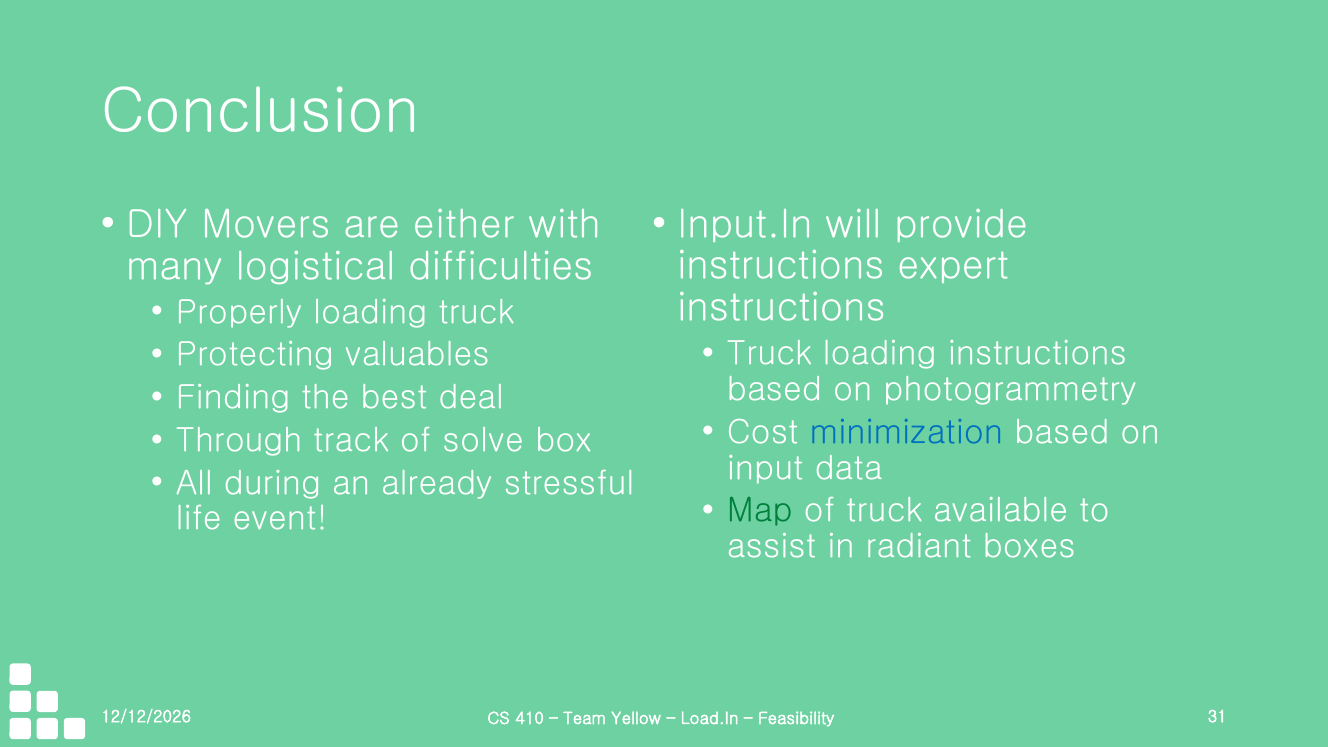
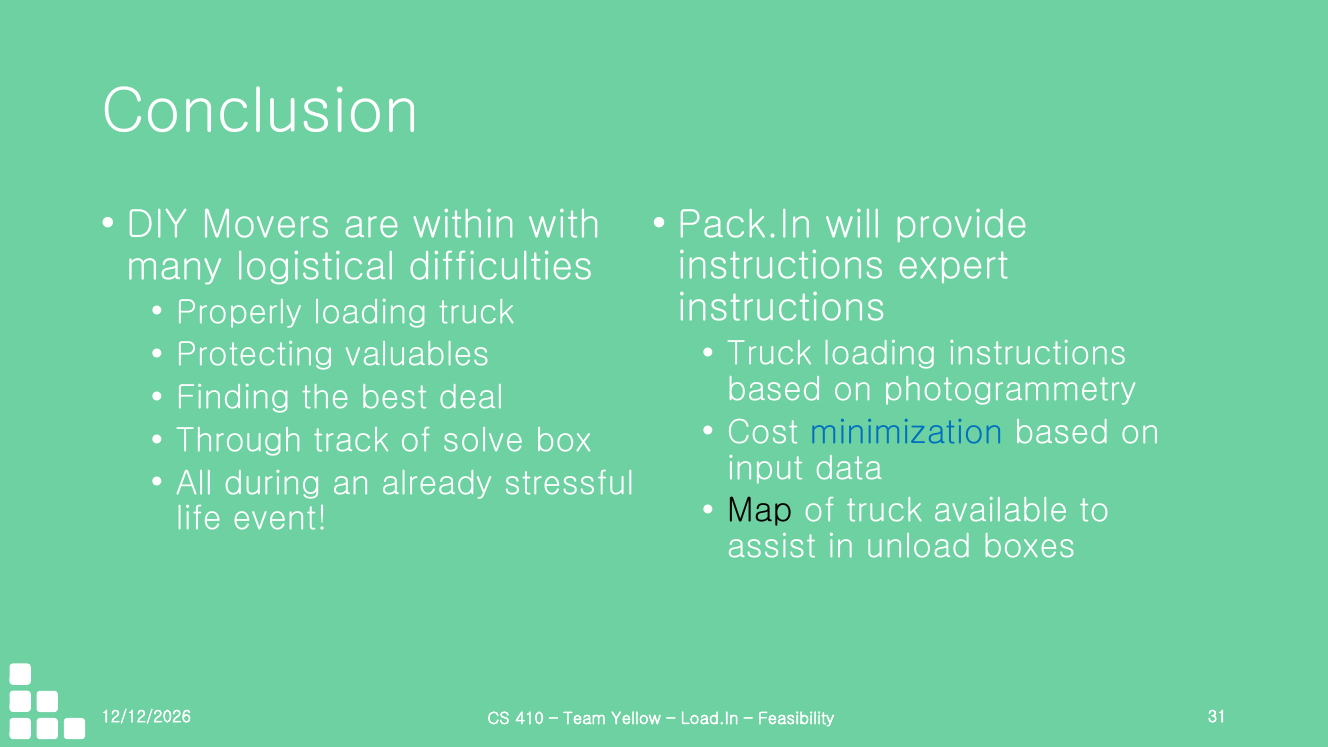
Input.In: Input.In -> Pack.In (745, 224)
either: either -> within (464, 225)
Map colour: green -> black (760, 511)
radiant: radiant -> unload (919, 547)
